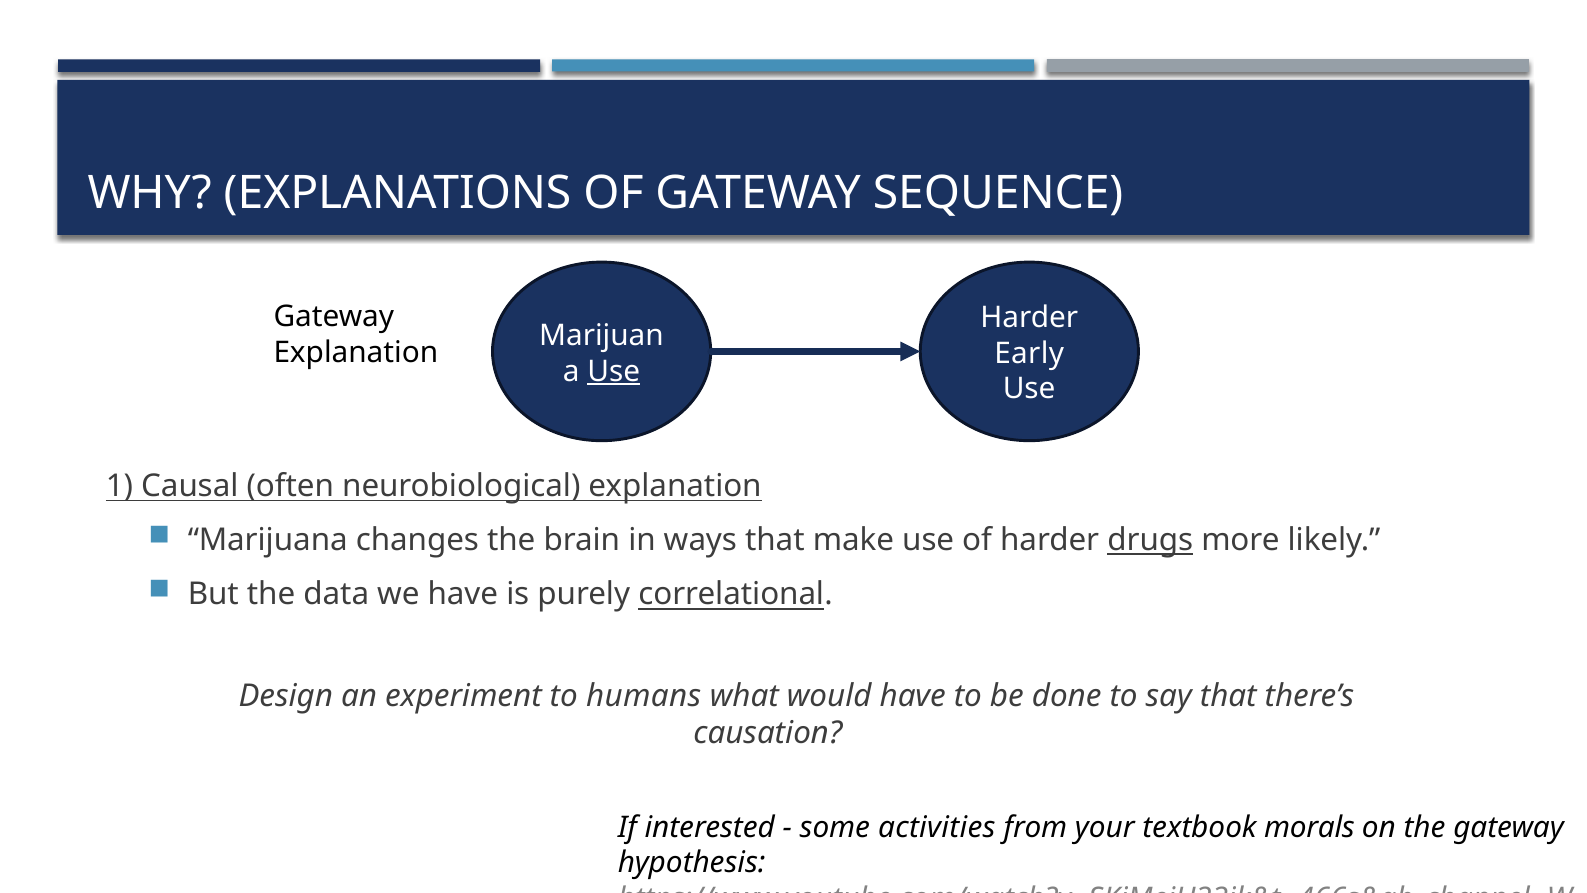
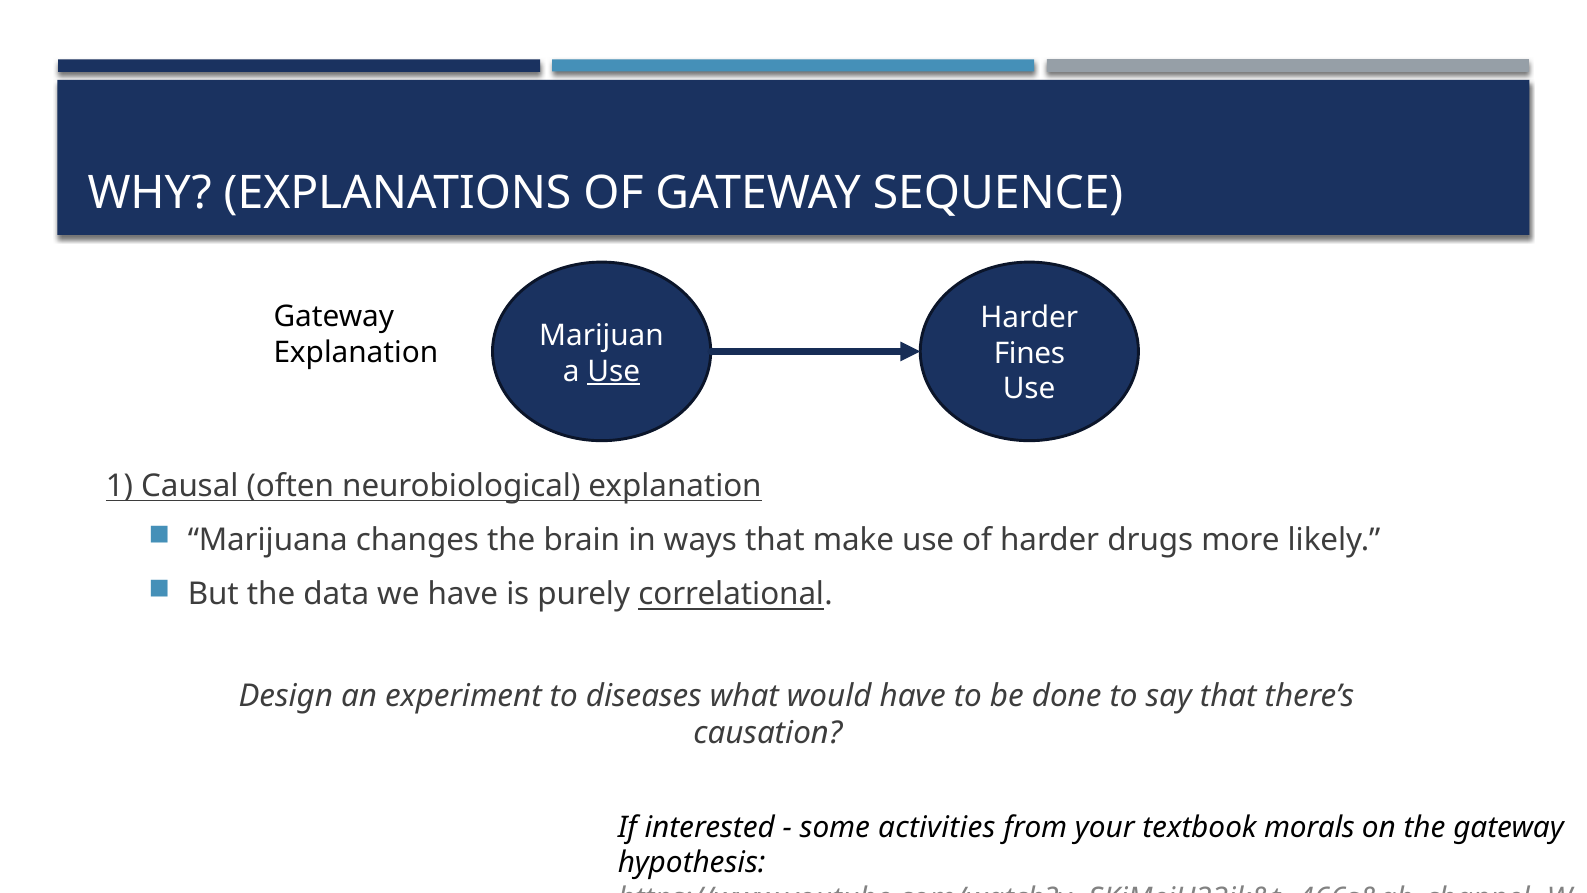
Early: Early -> Fines (1029, 353)
drugs underline: present -> none (1150, 540)
humans: humans -> diseases (644, 695)
